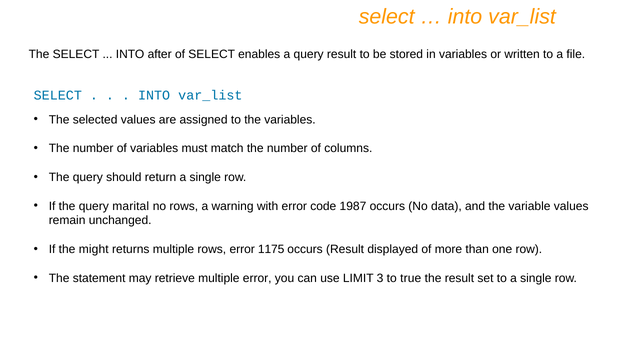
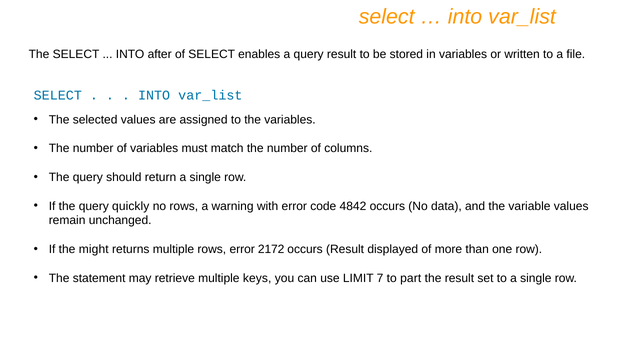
marital: marital -> quickly (131, 206)
1987: 1987 -> 4842 (353, 206)
1175: 1175 -> 2172 (271, 250)
multiple error: error -> keys (257, 279)
3: 3 -> 7 (380, 279)
true: true -> part (411, 279)
